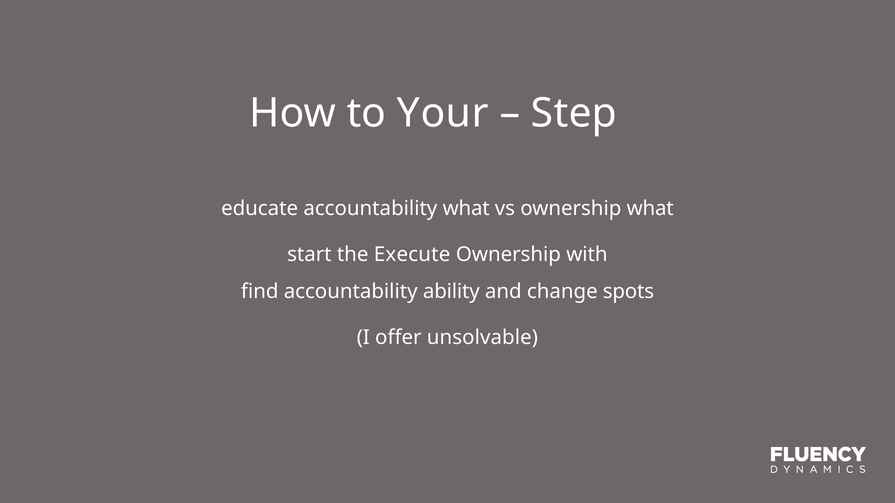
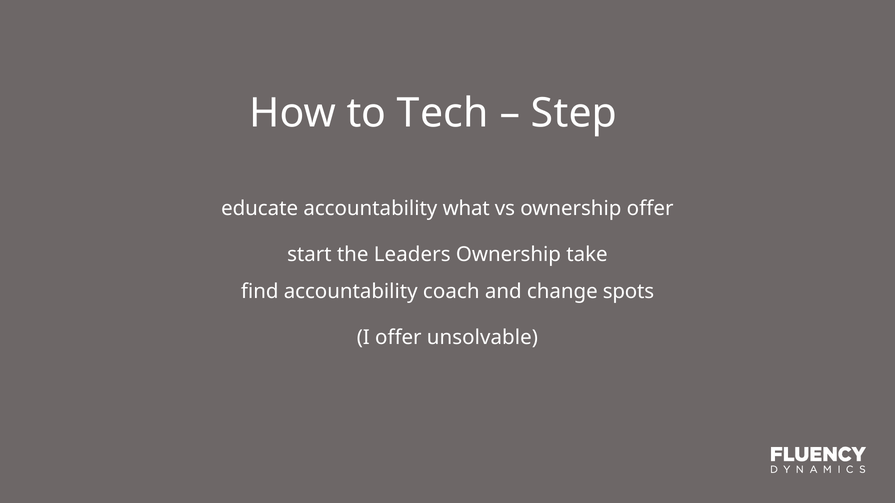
Your: Your -> Tech (443, 113)
ownership what: what -> offer (650, 208)
Execute: Execute -> Leaders (412, 255)
with: with -> take (587, 255)
ability: ability -> coach (451, 292)
